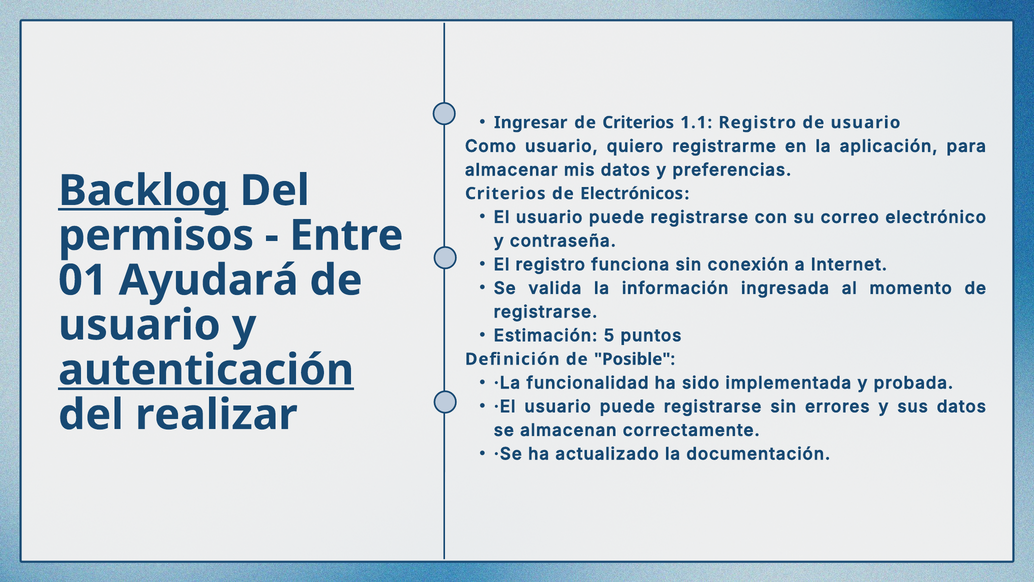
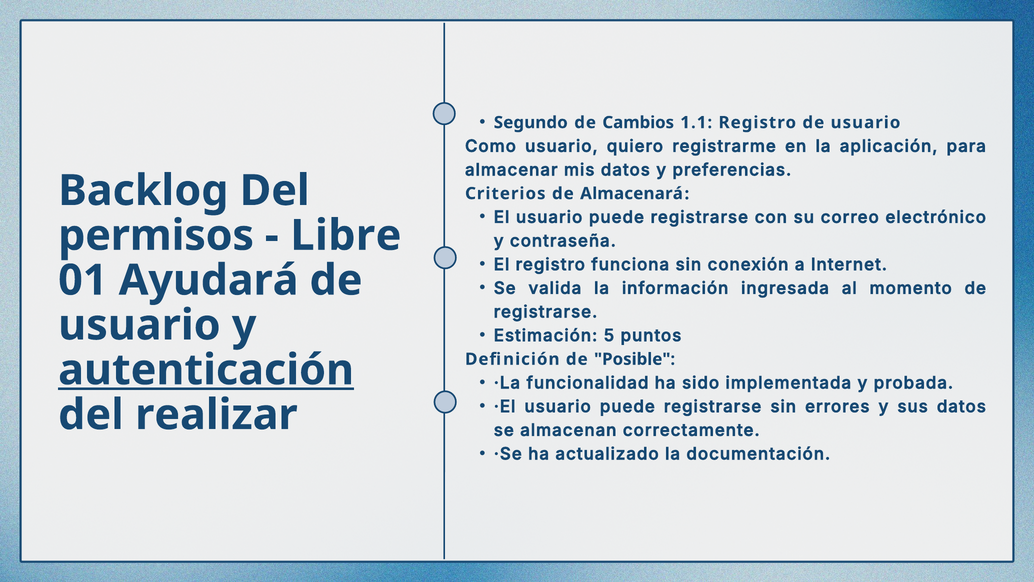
Ingresar: Ingresar -> Segundo (531, 122)
de Criterios: Criterios -> Cambios (638, 122)
Backlog underline: present -> none (143, 191)
Electrónicos: Electrónicos -> Almacenará (632, 193)
Entre: Entre -> Libre (346, 235)
